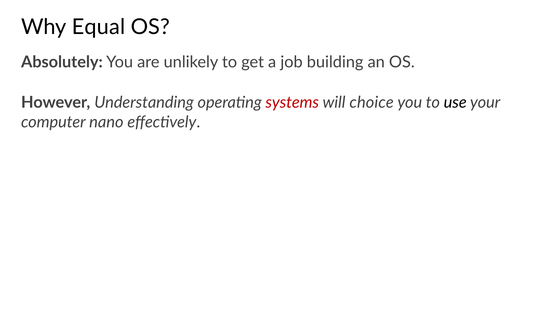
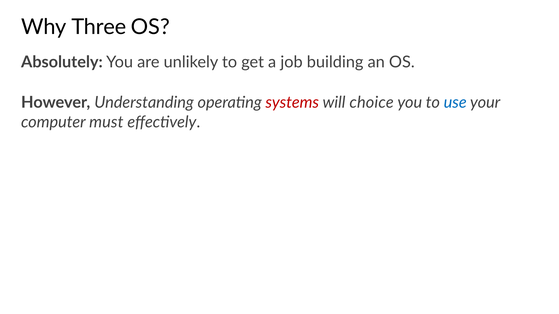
Equal: Equal -> Three (99, 27)
use colour: black -> blue (455, 103)
nano: nano -> must (106, 122)
